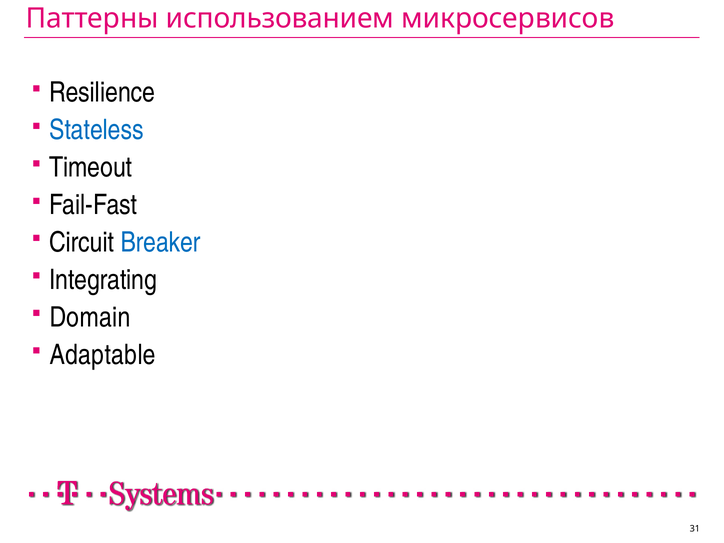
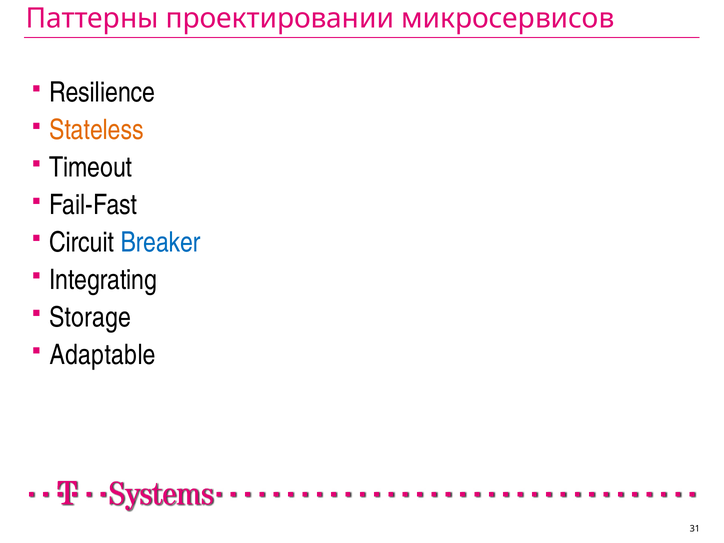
использованием: использованием -> проектировании (280, 19)
Stateless colour: blue -> orange (96, 130)
Domain: Domain -> Storage (90, 317)
